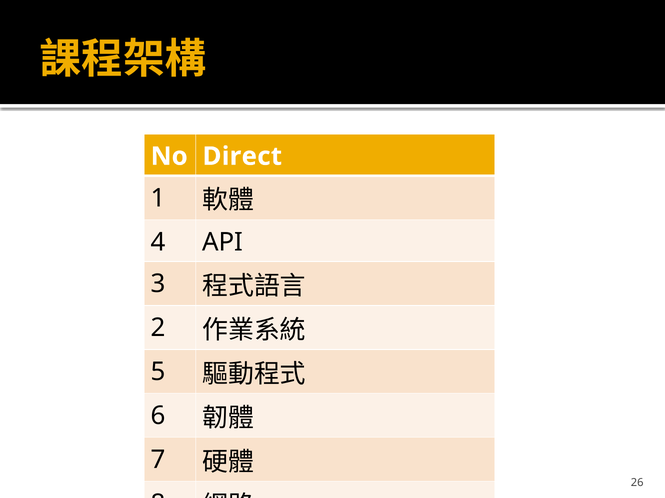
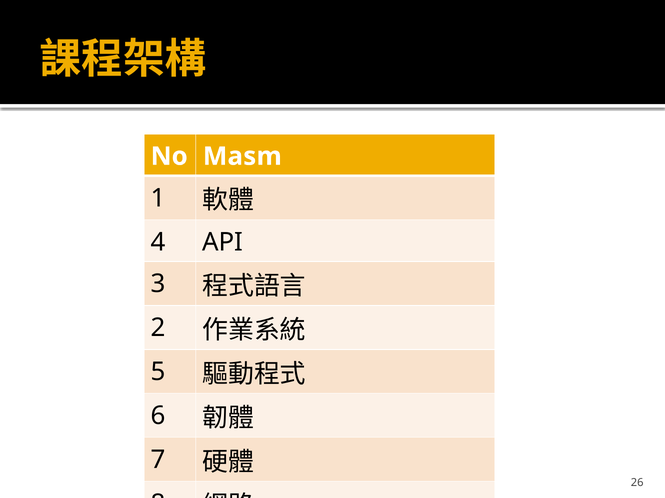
Direct: Direct -> Masm (242, 157)
